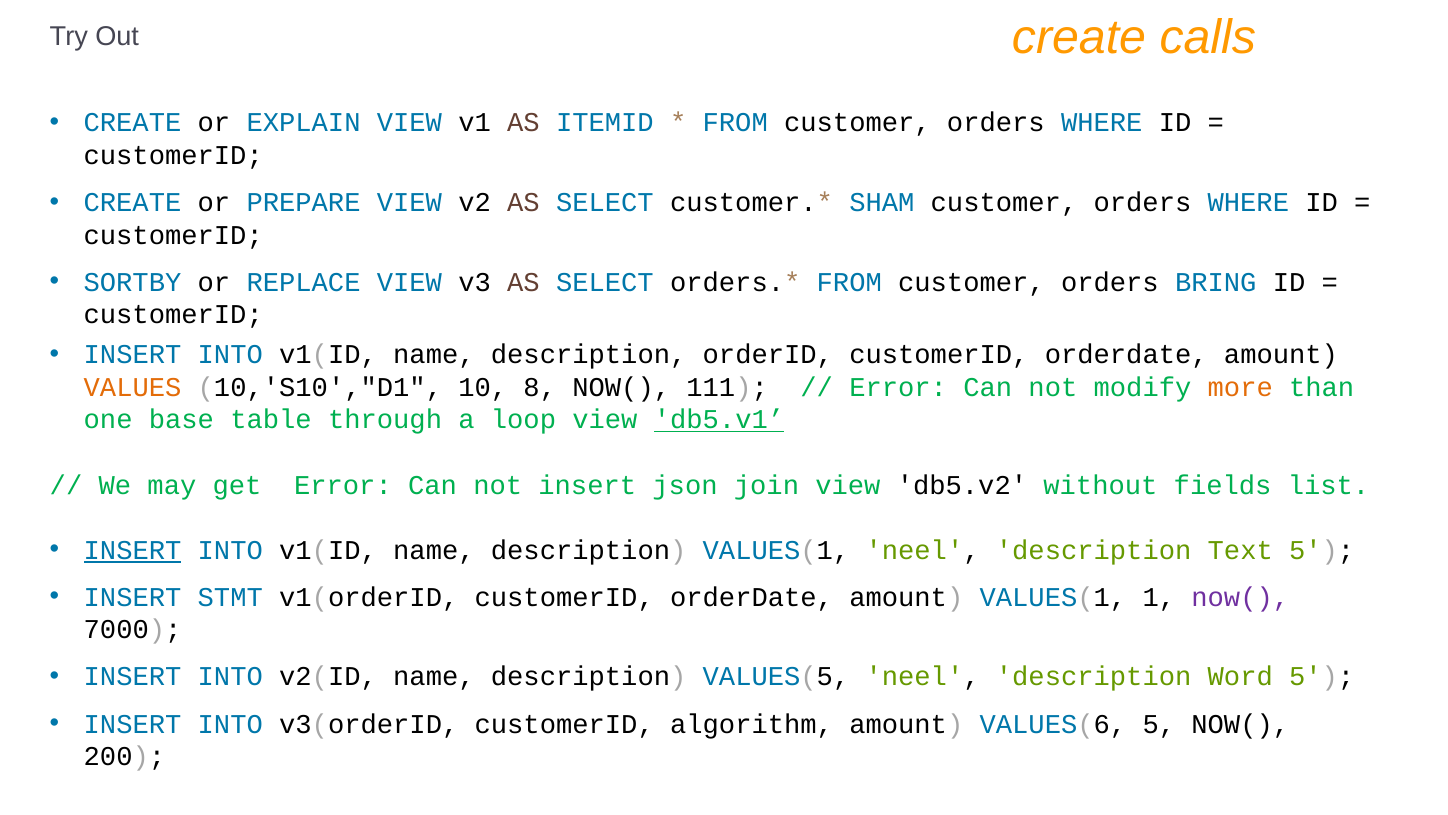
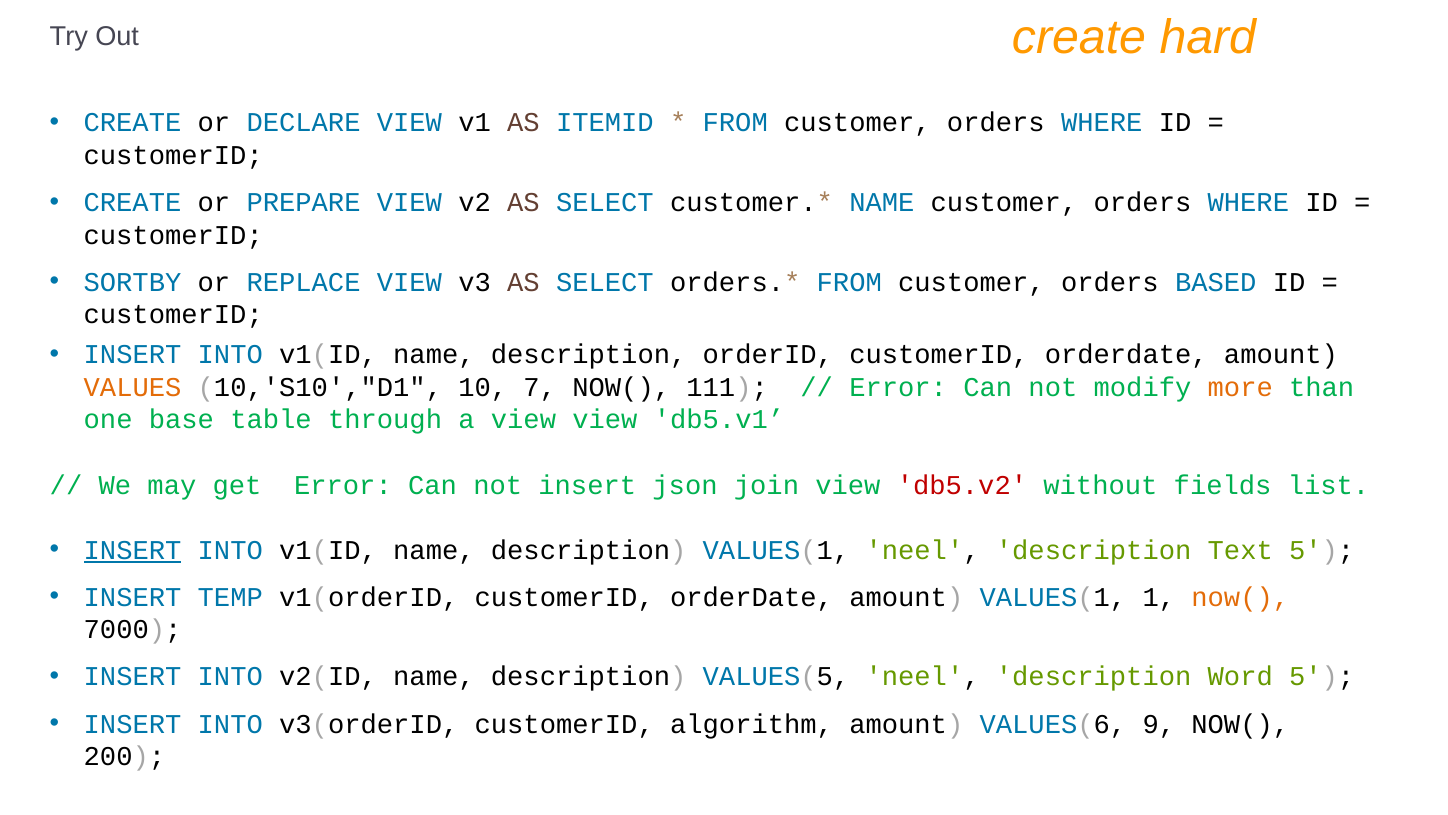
calls: calls -> hard (1208, 38)
EXPLAIN: EXPLAIN -> DECLARE (304, 123)
SHAM: SHAM -> NAME (882, 202)
BRING: BRING -> BASED (1216, 282)
8: 8 -> 7 (540, 387)
a loop: loop -> view (523, 420)
db5.v1 underline: present -> none (719, 420)
db5.v2 colour: black -> red (962, 485)
STMT: STMT -> TEMP (230, 597)
now( colour: purple -> orange (1240, 597)
VALUES(6 5: 5 -> 9 (1159, 724)
